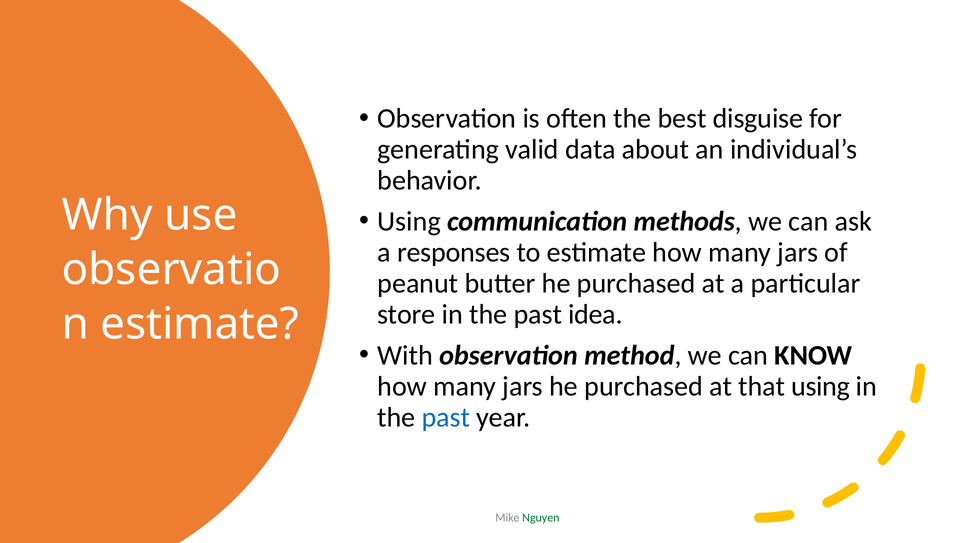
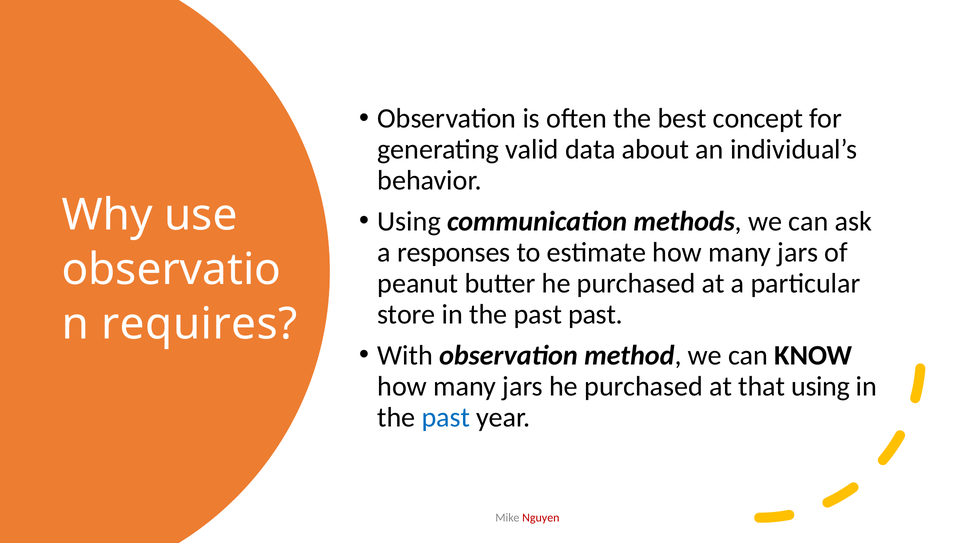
disguise: disguise -> concept (758, 119)
past idea: idea -> past (595, 314)
estimate: estimate -> requires (199, 324)
Nguyen colour: green -> red (541, 518)
